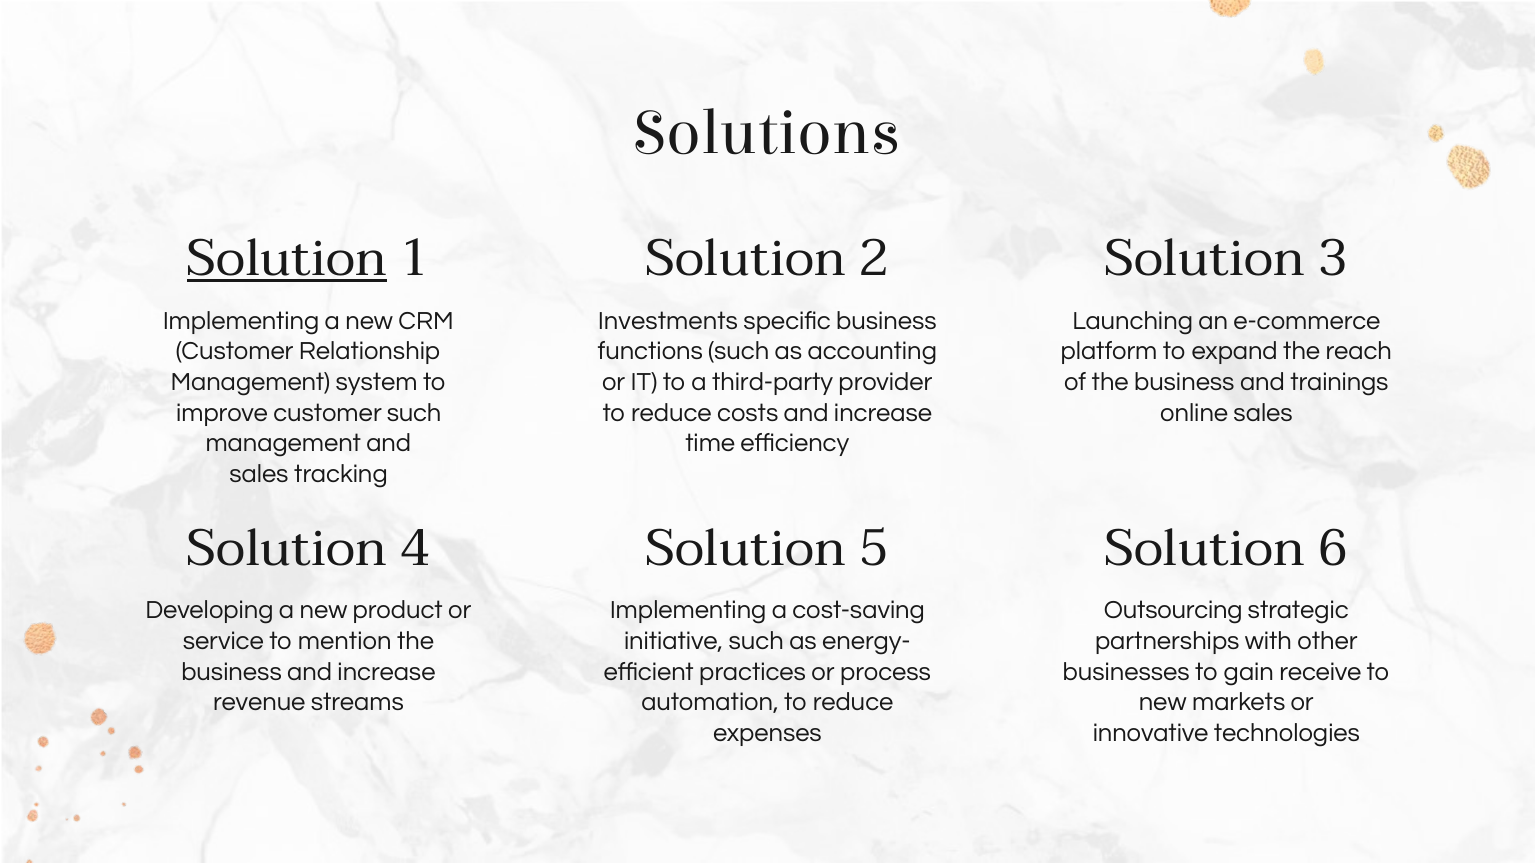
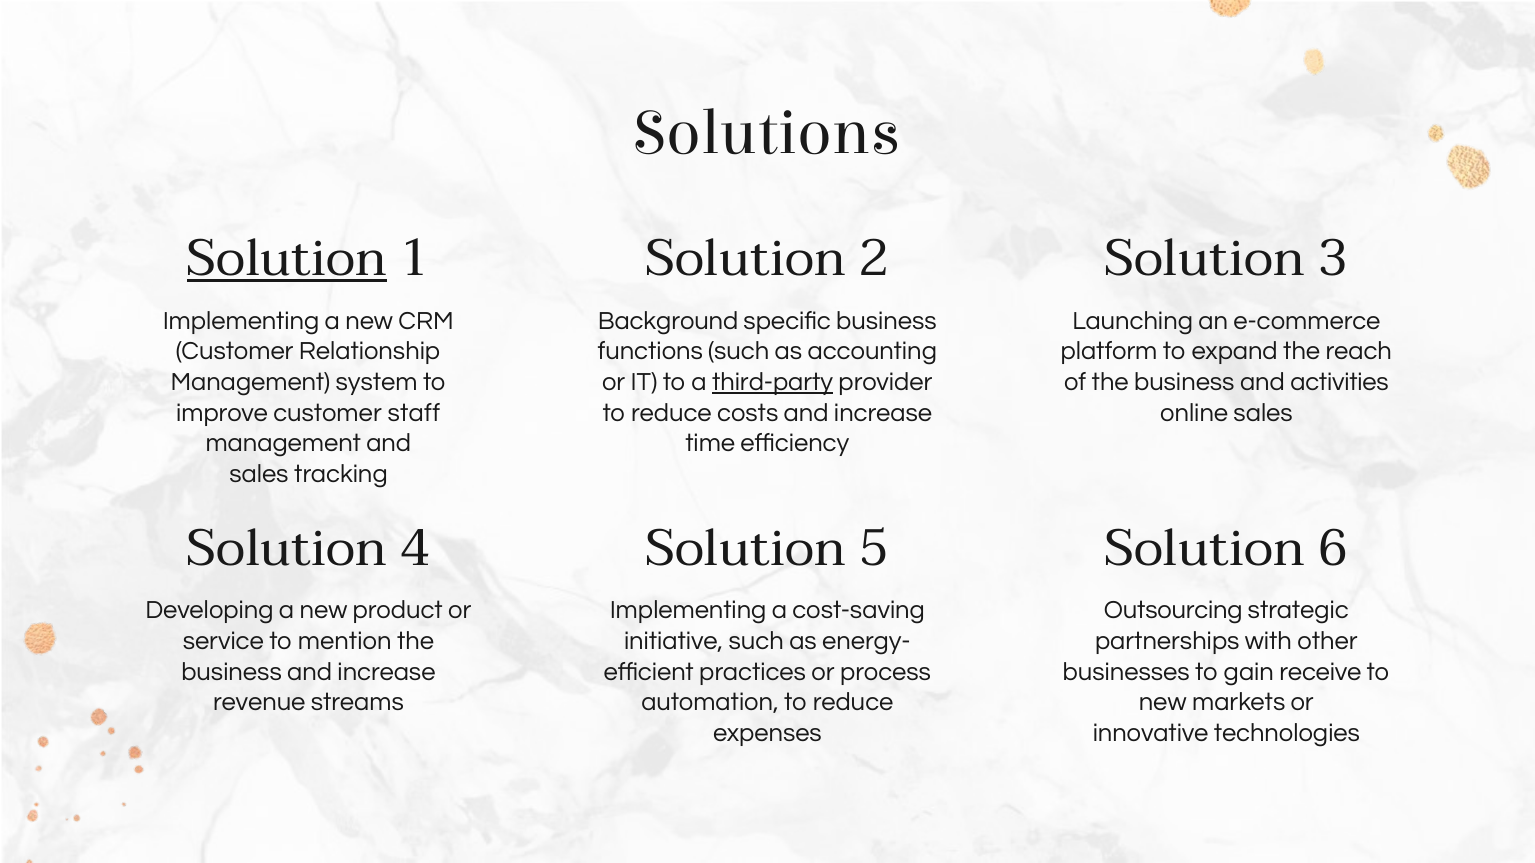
Investments: Investments -> Background (668, 321)
third-party underline: none -> present (773, 382)
trainings: trainings -> activities (1340, 382)
customer such: such -> staff (414, 413)
